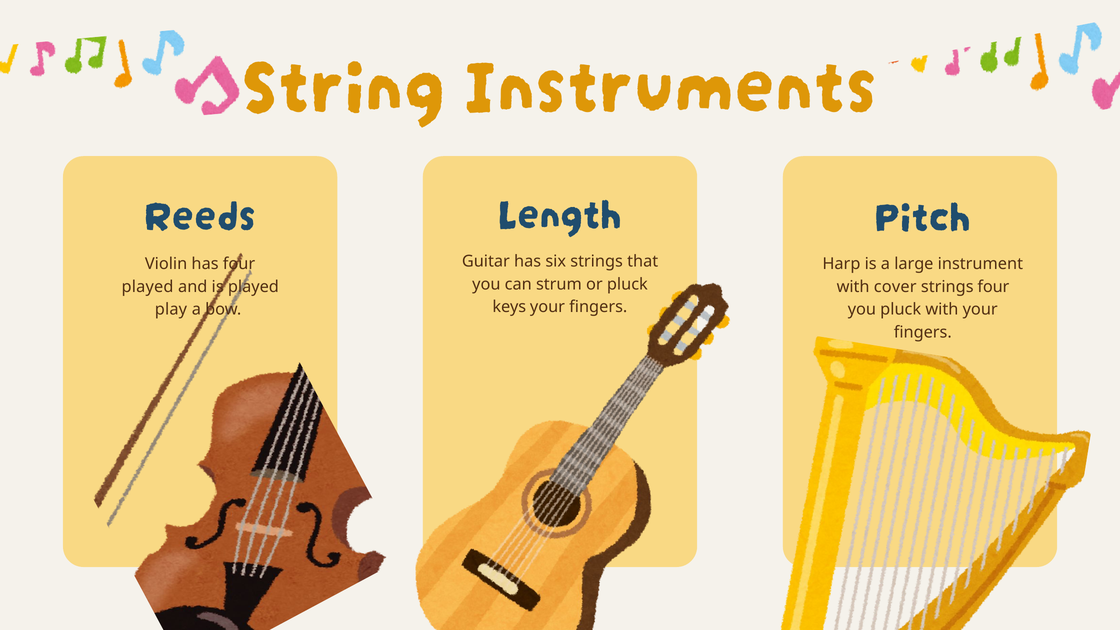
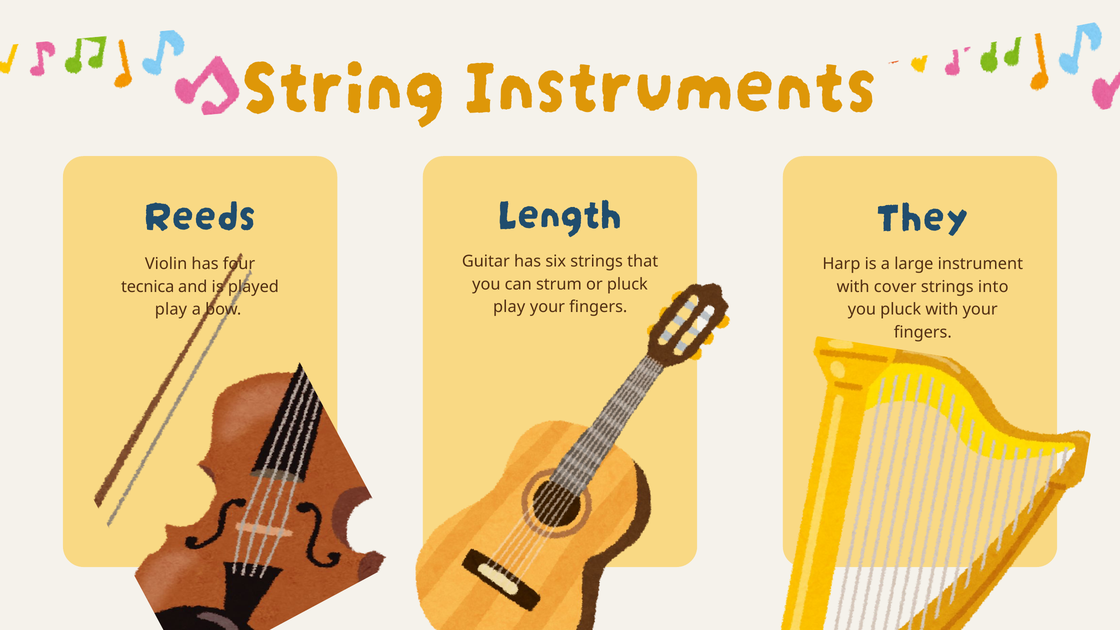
Pitch: Pitch -> They (923, 217)
played: played -> tecnica (148, 287)
strings four: four -> into (993, 287)
keys: keys -> play (509, 307)
